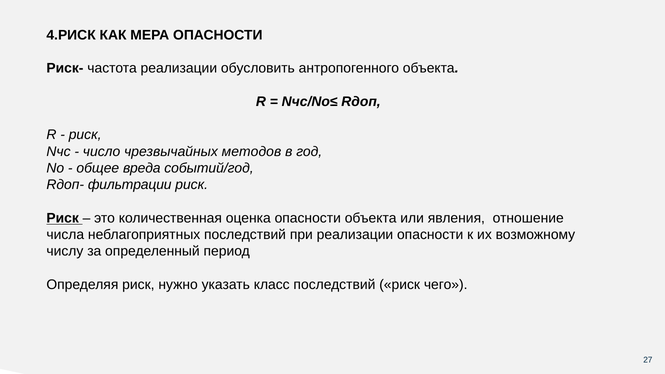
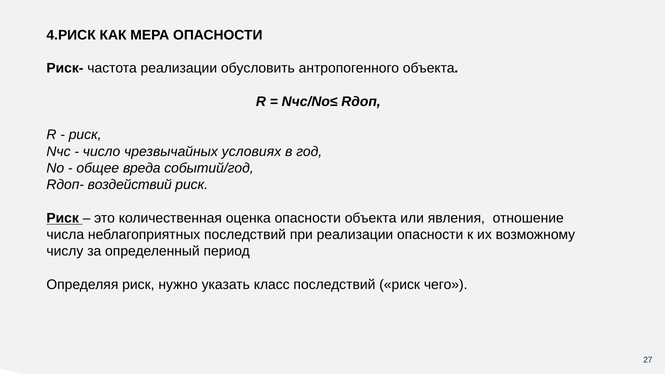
методов: методов -> условиях (251, 152)
фильтрации: фильтрации -> воздействий (130, 185)
